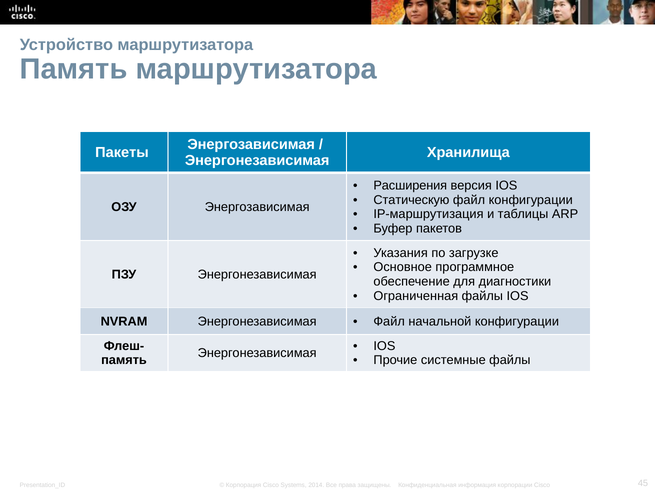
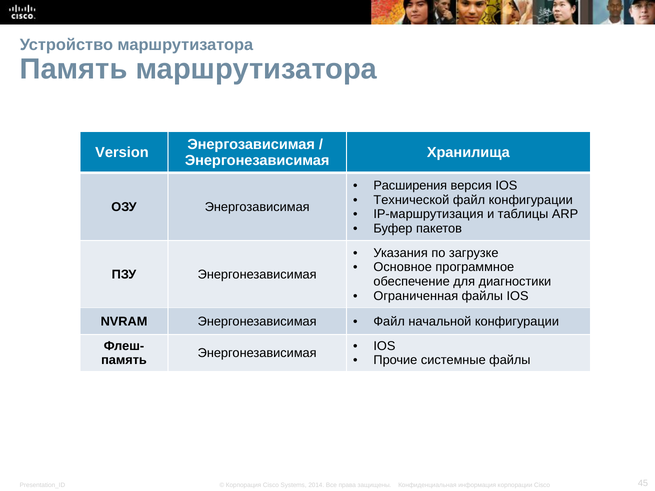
Пакеты: Пакеты -> Version (122, 153)
Статическую: Статическую -> Технической (411, 200)
